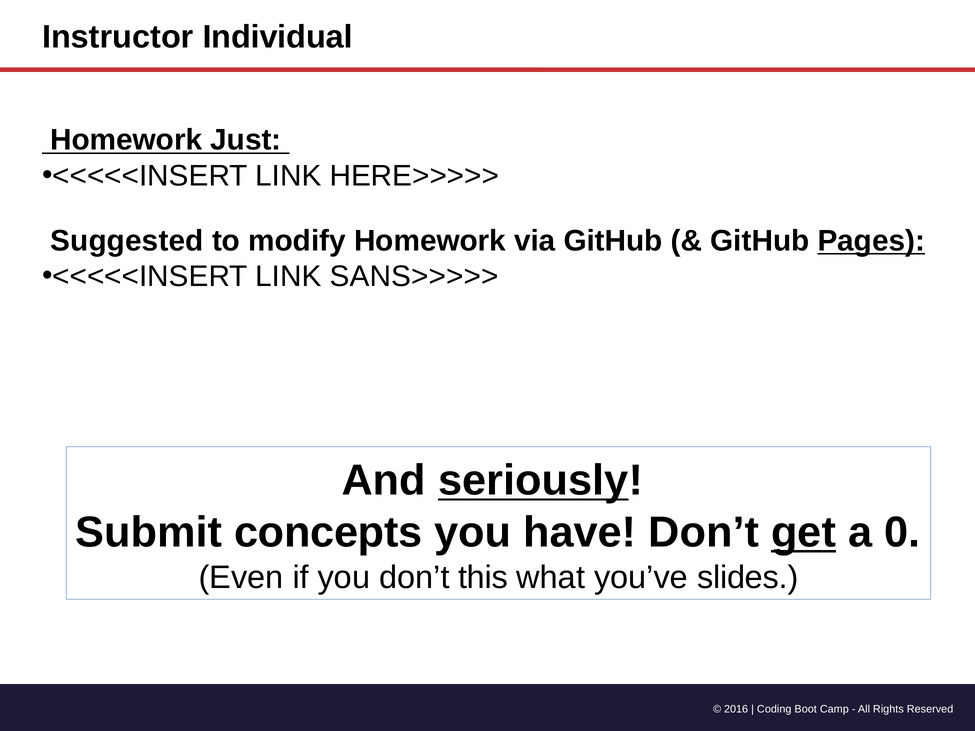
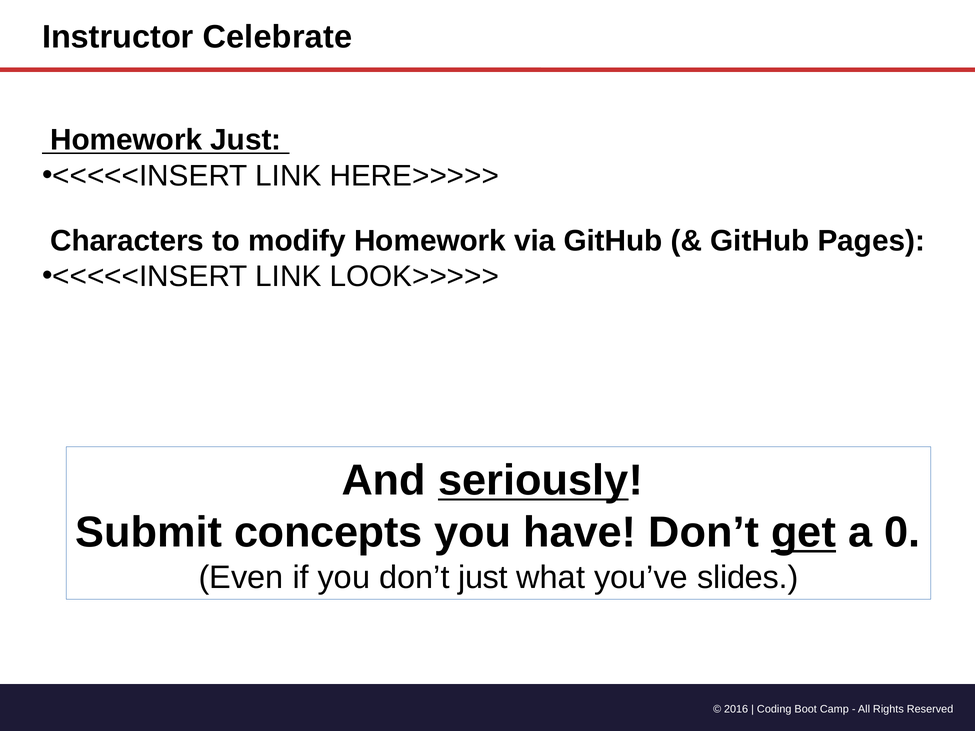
Individual: Individual -> Celebrate (277, 37)
Suggested: Suggested -> Characters (127, 241)
Pages underline: present -> none (871, 241)
SANS>>>>>: SANS>>>>> -> LOOK>>>>> (414, 277)
don’t this: this -> just (483, 577)
